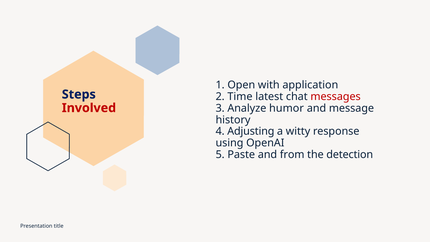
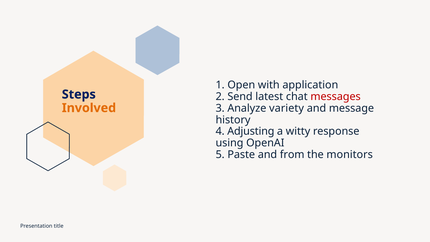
Time: Time -> Send (240, 97)
humor: humor -> variety (287, 108)
Involved colour: red -> orange (89, 108)
detection: detection -> monitors (350, 155)
